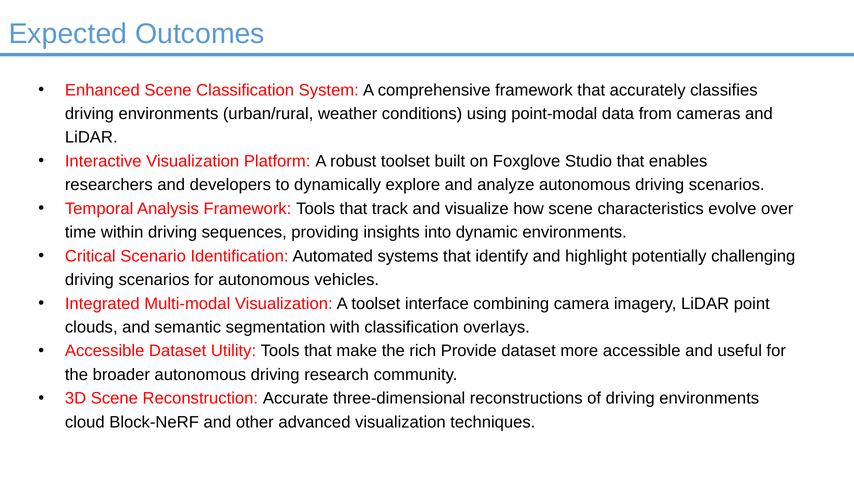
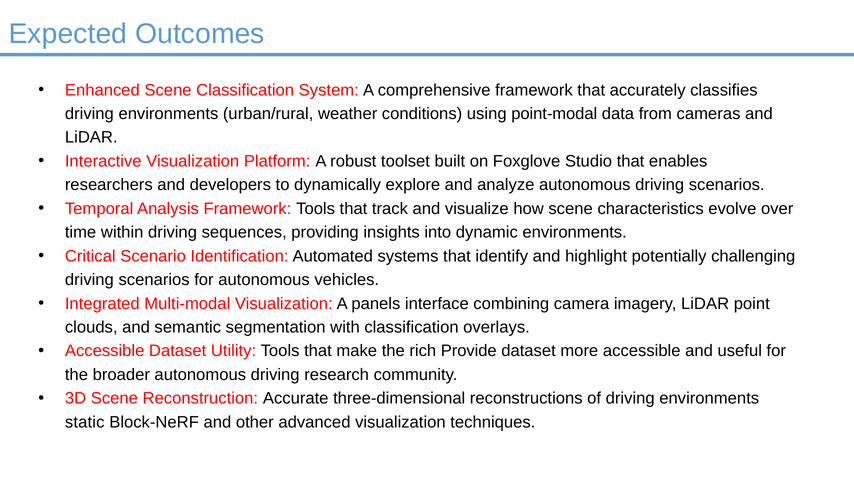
A toolset: toolset -> panels (376, 304)
cloud: cloud -> static (85, 422)
